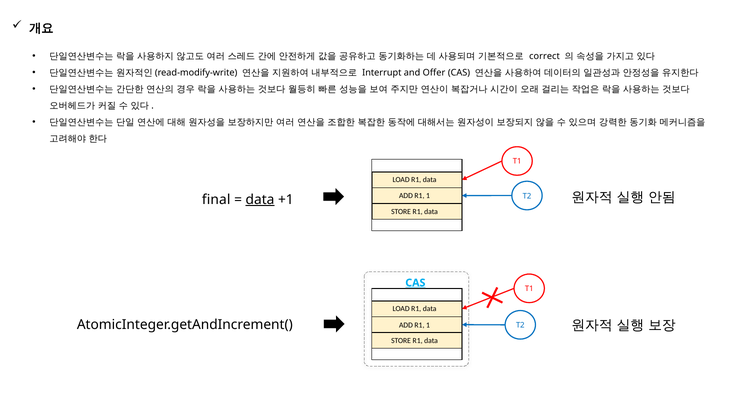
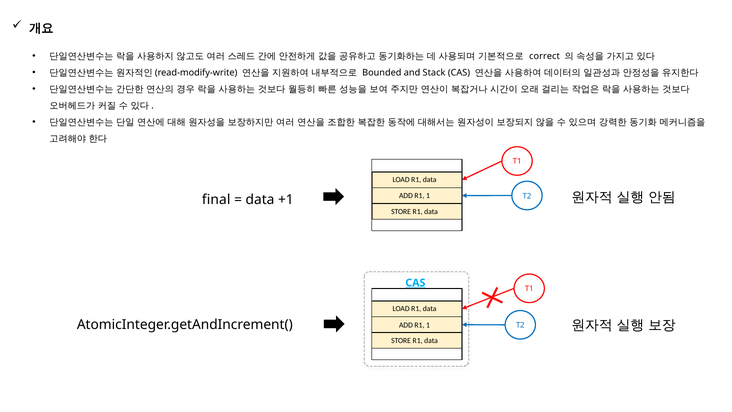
Interrupt: Interrupt -> Bounded (382, 73)
Offer: Offer -> Stack (434, 73)
data underline: present -> none (260, 200)
